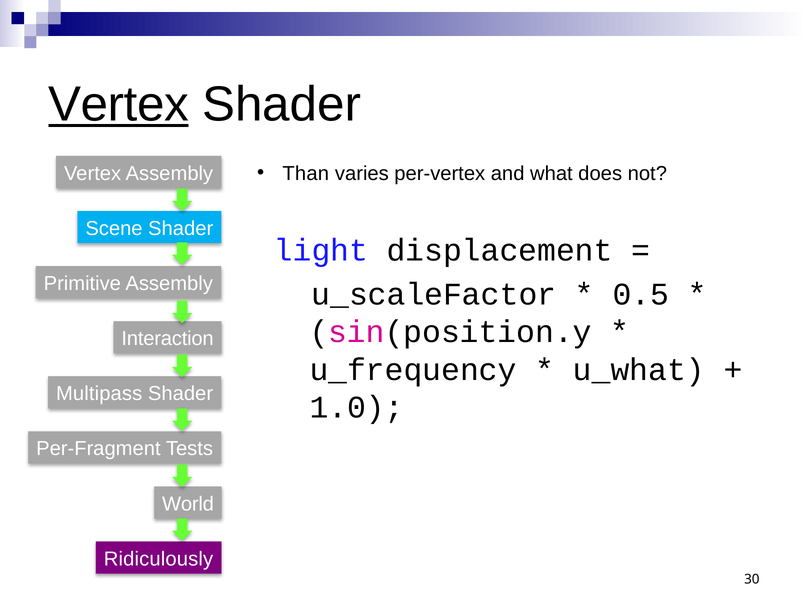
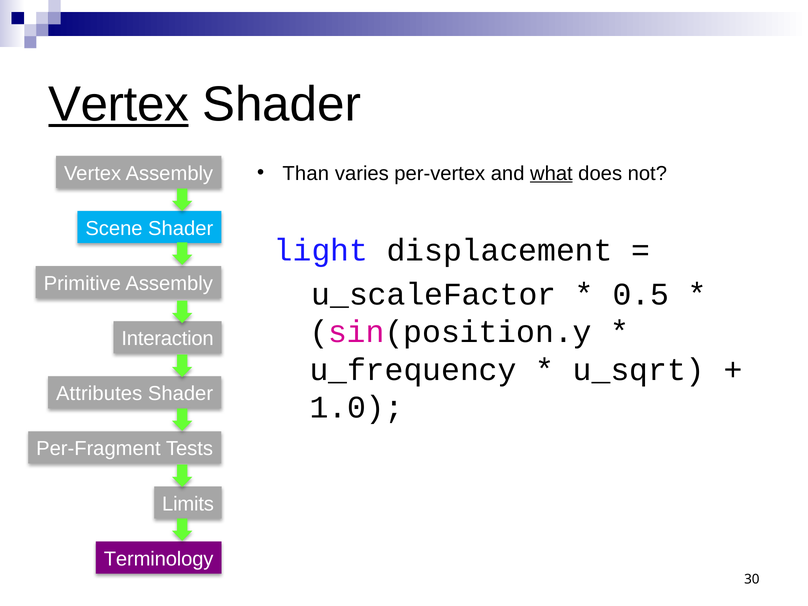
what underline: none -> present (551, 173)
u_what: u_what -> u_sqrt (639, 370)
Multipass: Multipass -> Attributes (99, 394)
World: World -> Limits (188, 504)
Ridiculously: Ridiculously -> Terminology (159, 559)
